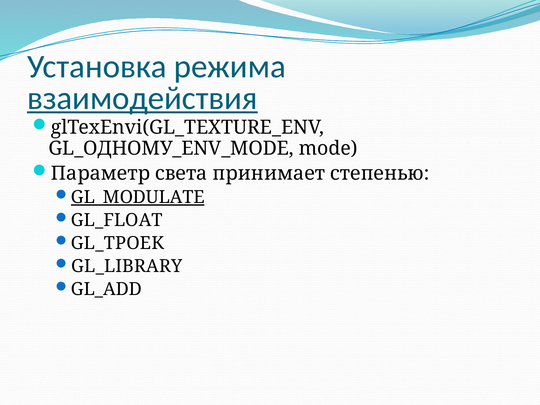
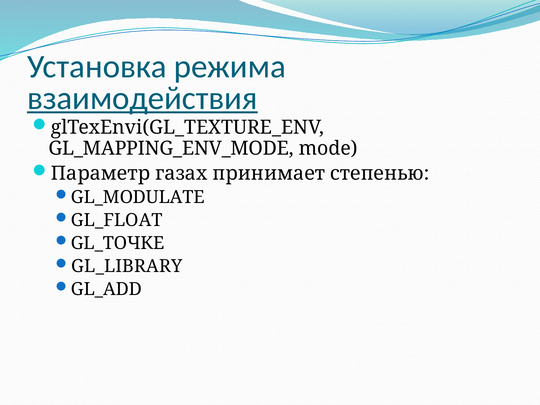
GL_ОДНОМУ_ENV_MODE: GL_ОДНОМУ_ENV_MODE -> GL_MAPPING_ENV_MODE (171, 148)
света: света -> газах (181, 173)
GL_MODULATE underline: present -> none (138, 197)
GL_ТРОЕК: GL_ТРОЕК -> GL_ТОЧКЕ (118, 243)
